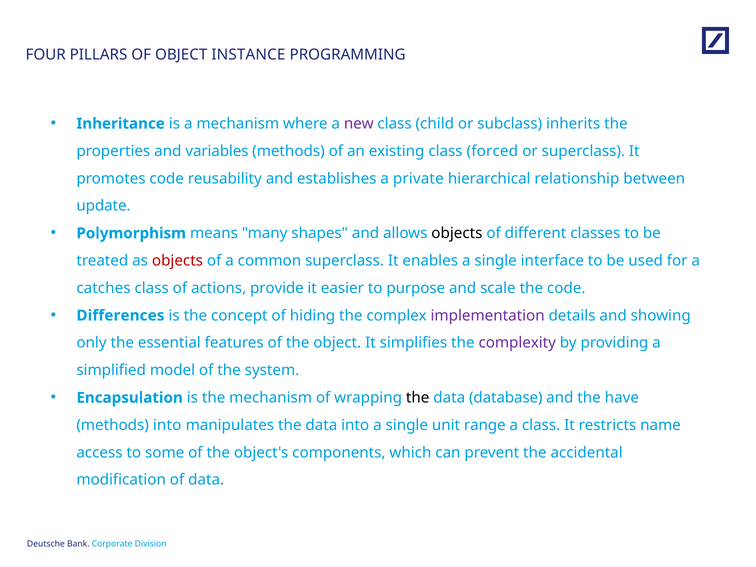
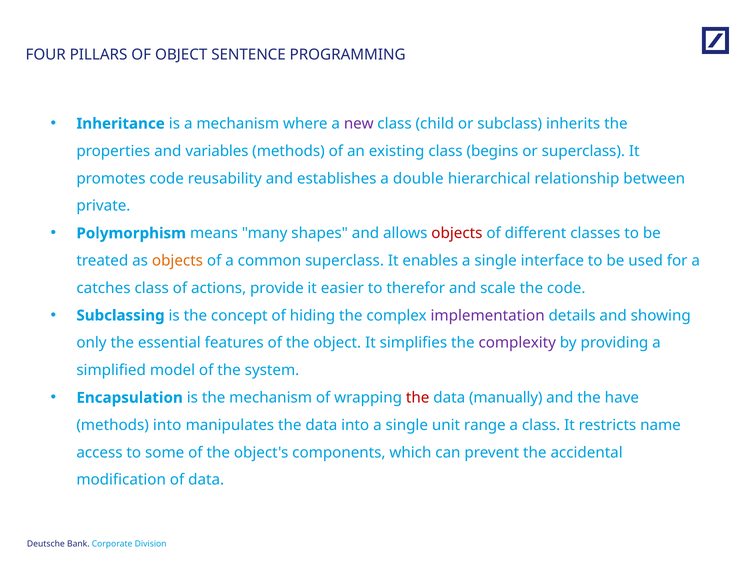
INSTANCE: INSTANCE -> SENTENCE (249, 55)
forced: forced -> begins (492, 151)
private: private -> double (418, 178)
update: update -> private (103, 206)
objects colour: black -> red (457, 233)
objects colour: red -> orange (177, 261)
purpose: purpose -> therefor (416, 288)
Differences: Differences -> Subclassing (121, 315)
the colour: black -> red (418, 398)
database: database -> manually (506, 398)
